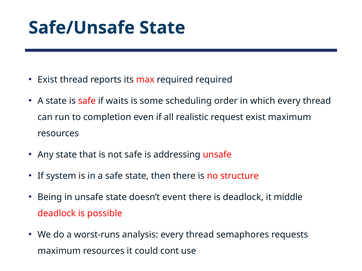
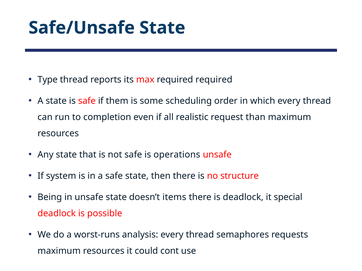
Exist: Exist -> Type (48, 80)
waits: waits -> them (117, 101)
request exist: exist -> than (256, 117)
addressing: addressing -> operations (177, 155)
event: event -> items (174, 198)
middle: middle -> special (288, 198)
